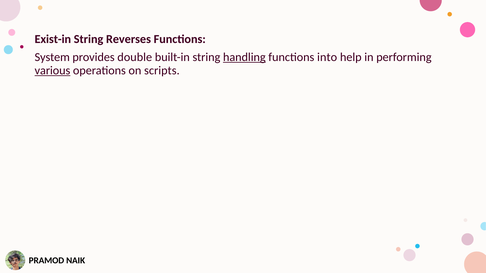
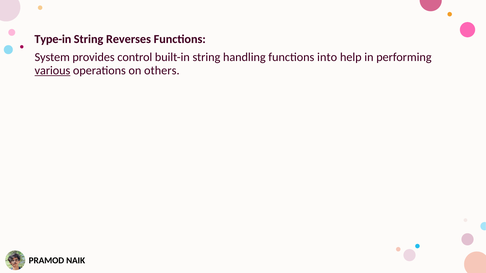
Exist-in: Exist-in -> Type-in (53, 39)
double: double -> control (135, 57)
handling underline: present -> none (244, 57)
scripts: scripts -> others (162, 70)
